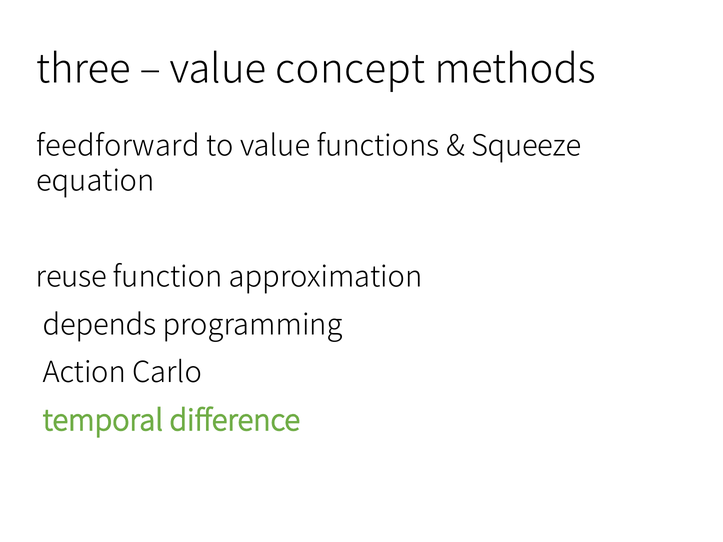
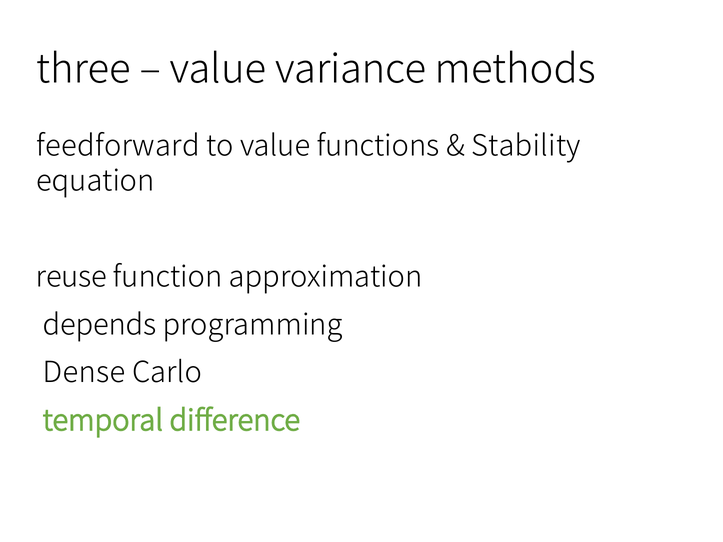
concept: concept -> variance (351, 70)
Squeeze: Squeeze -> Stability (526, 146)
Action: Action -> Dense (84, 373)
